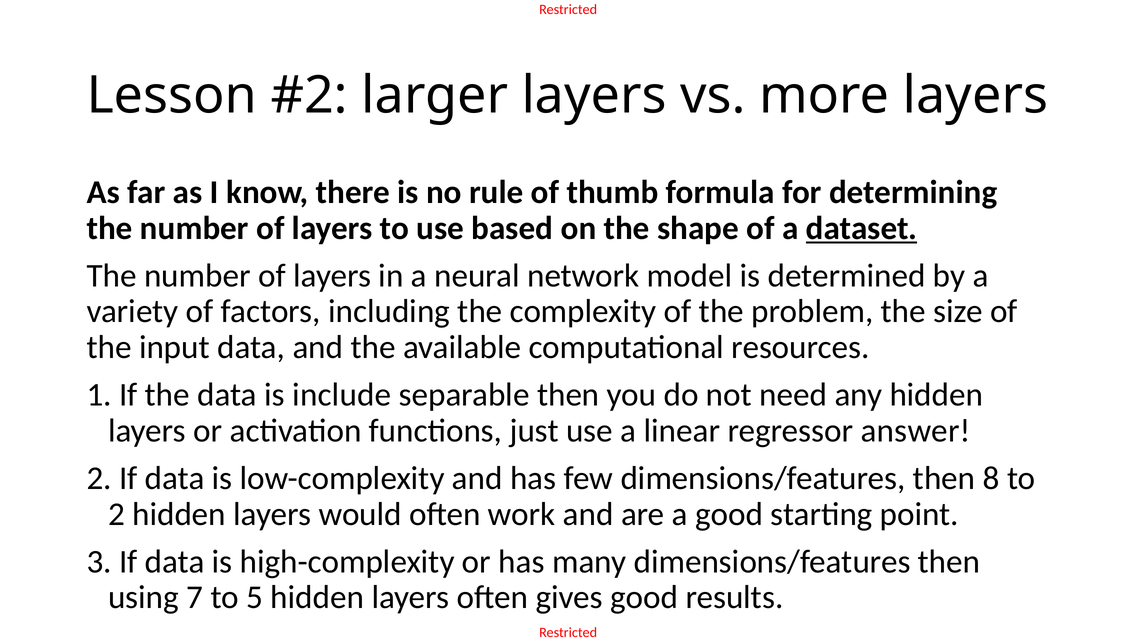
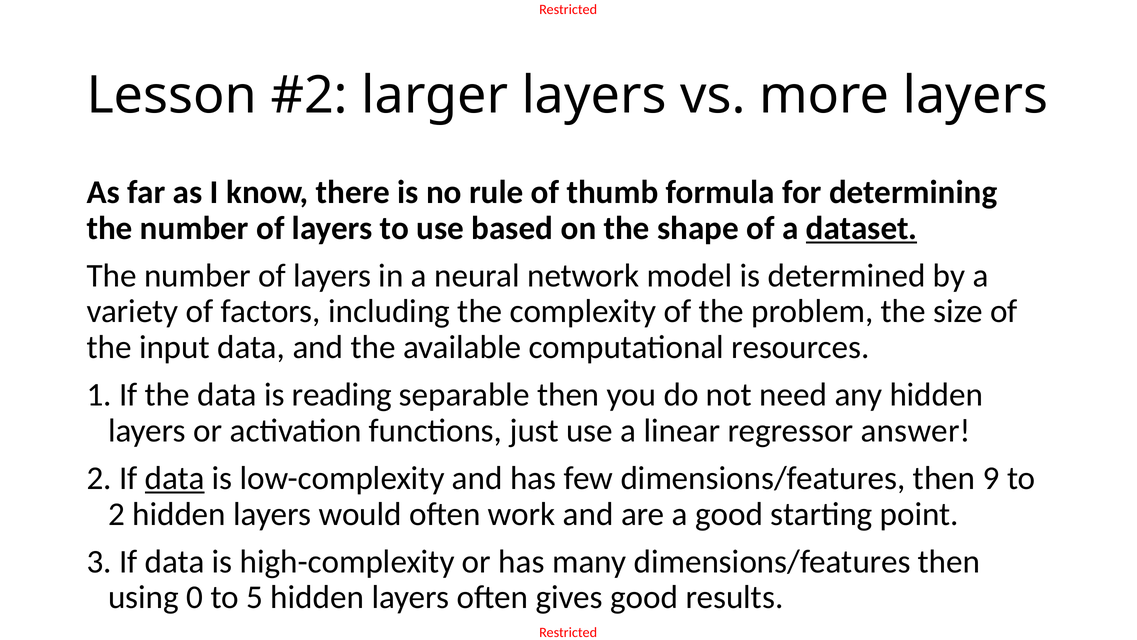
include: include -> reading (342, 395)
data underline: none -> present (175, 478)
8: 8 -> 9 (991, 478)
7: 7 -> 0 (195, 597)
